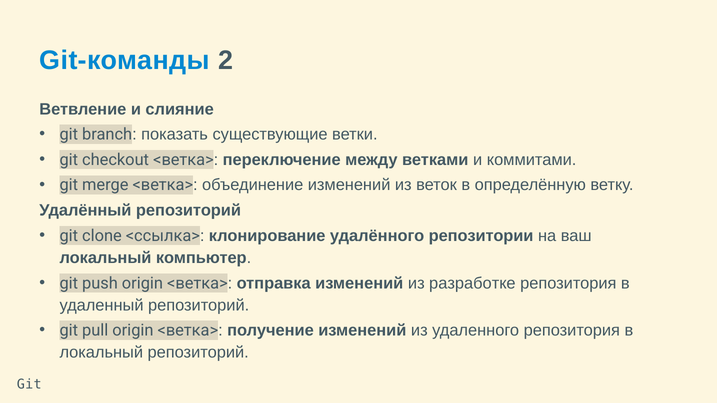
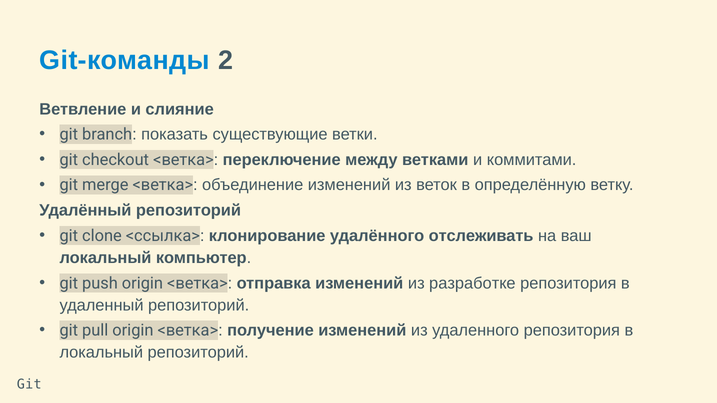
репозитории: репозитории -> отслеживать (481, 236)
